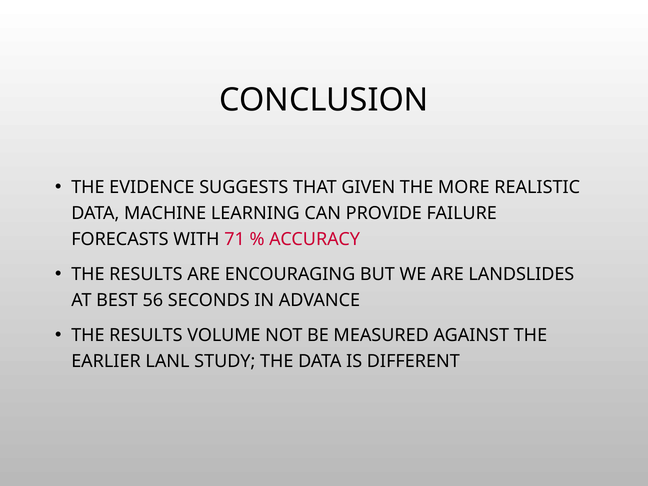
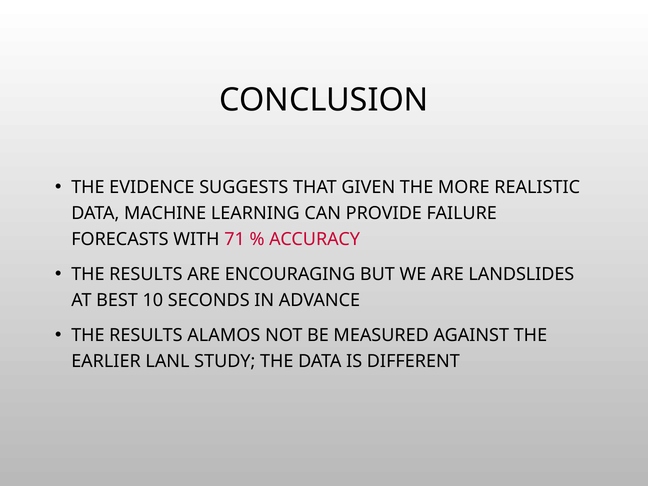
56: 56 -> 10 (153, 300)
VOLUME: VOLUME -> ALAMOS (224, 335)
